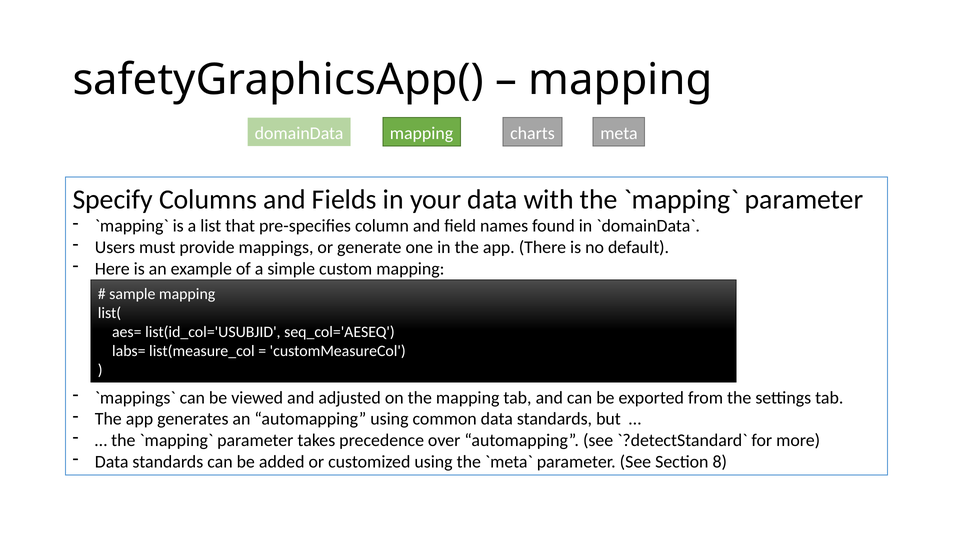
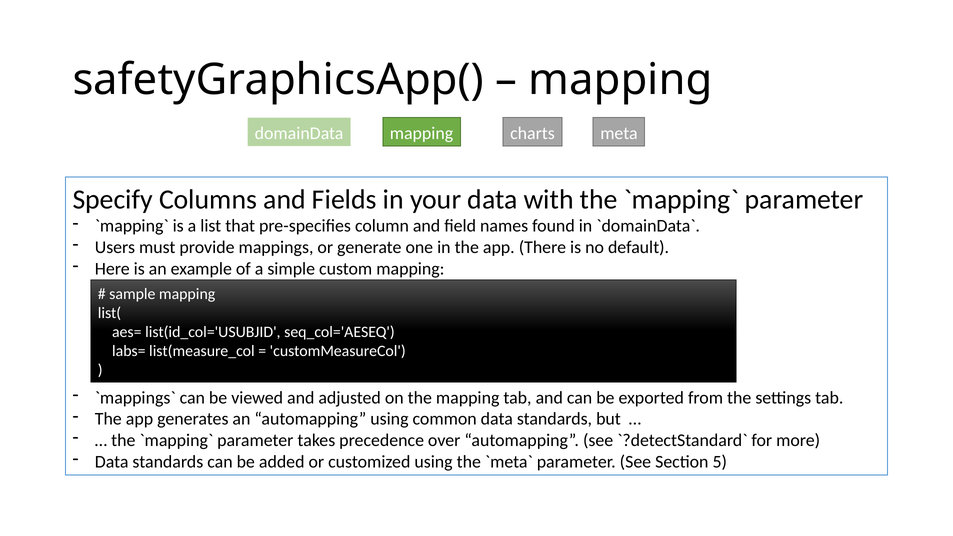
8: 8 -> 5 (720, 462)
